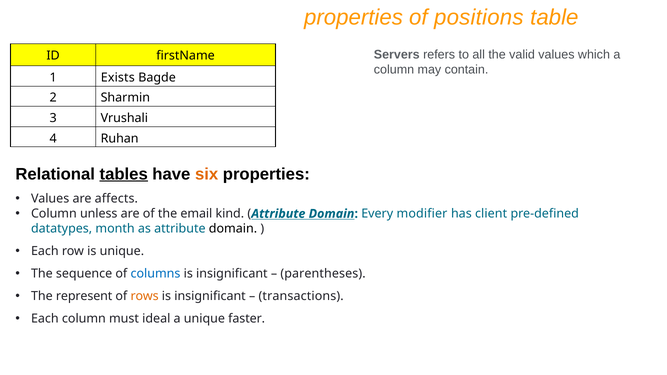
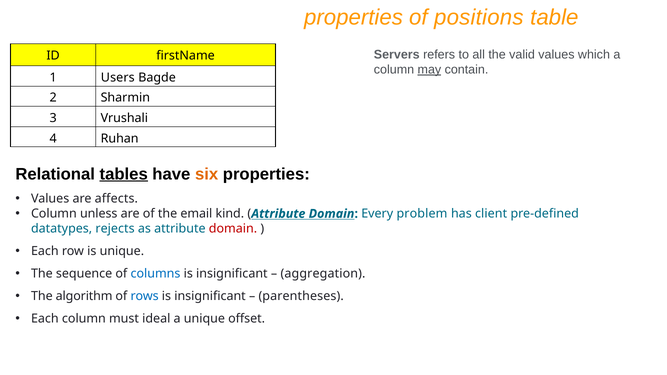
may underline: none -> present (429, 70)
Exists: Exists -> Users (118, 78)
modifier: modifier -> problem (422, 214)
month: month -> rejects (115, 229)
domain colour: black -> red (233, 229)
parentheses: parentheses -> aggregation (323, 274)
represent: represent -> algorithm (84, 296)
rows colour: orange -> blue (145, 296)
transactions: transactions -> parentheses (301, 296)
faster: faster -> offset (247, 319)
